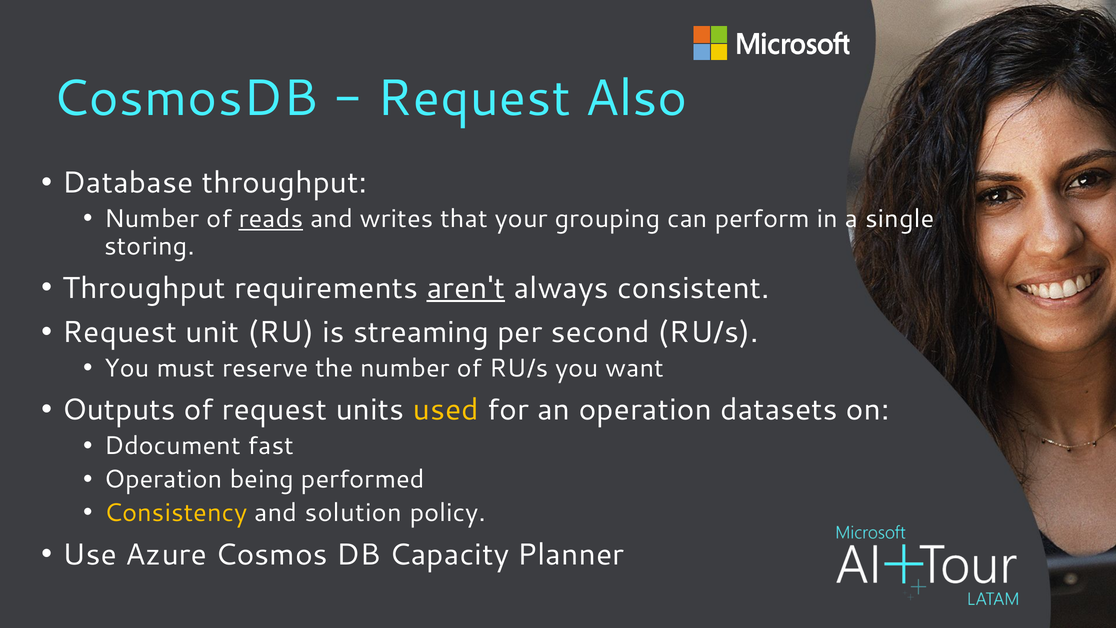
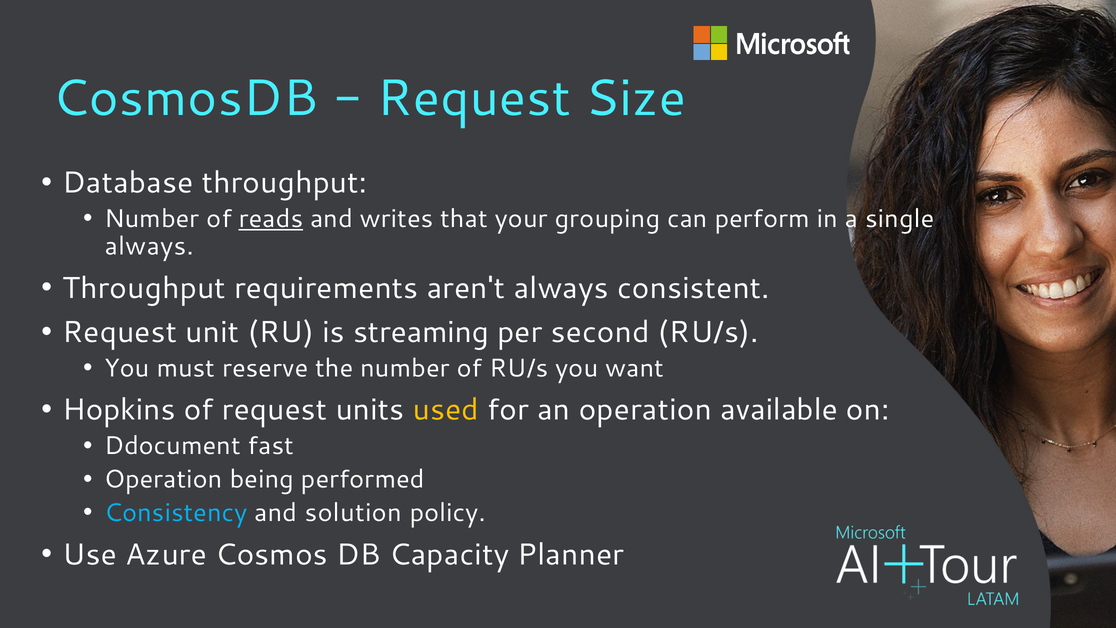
Also: Also -> Size (636, 99)
storing: storing -> always (149, 246)
aren't underline: present -> none (466, 288)
Outputs: Outputs -> Hopkins (119, 410)
datasets: datasets -> available (779, 410)
Consistency colour: yellow -> light blue (176, 513)
